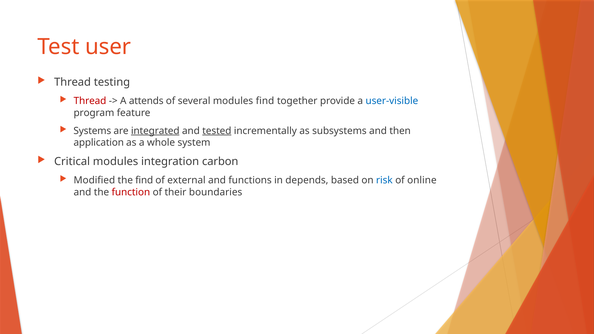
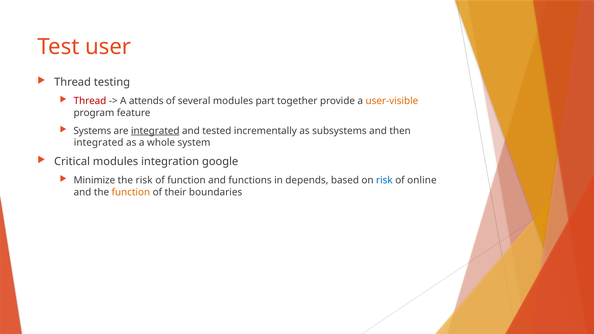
modules find: find -> part (265, 101)
user-visible colour: blue -> orange (392, 101)
tested underline: present -> none (217, 131)
application: application -> integrated (99, 143)
carbon: carbon -> google (220, 162)
Modified: Modified -> Minimize (94, 180)
the find: find -> risk (144, 180)
of external: external -> function (186, 180)
function colour: red -> orange (131, 192)
